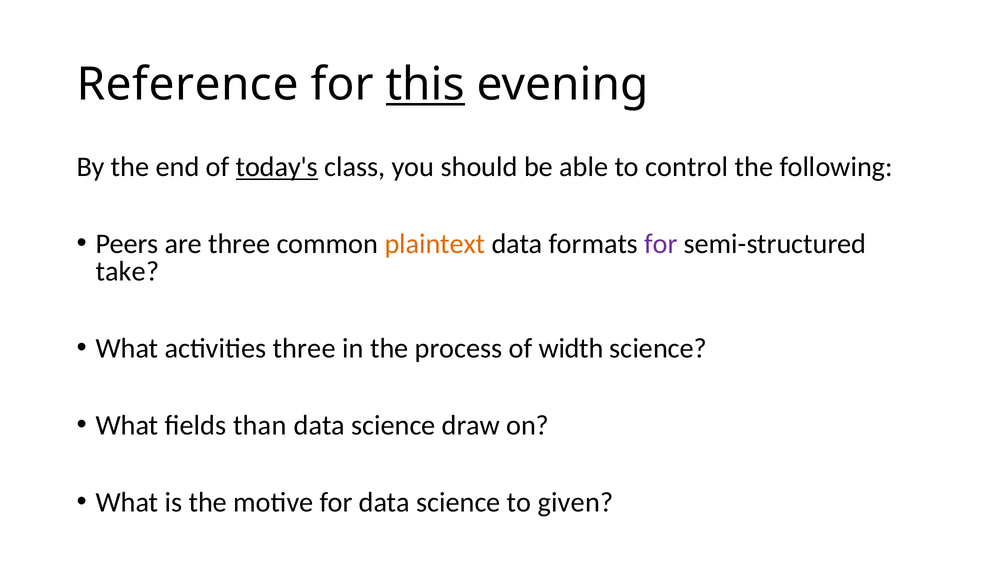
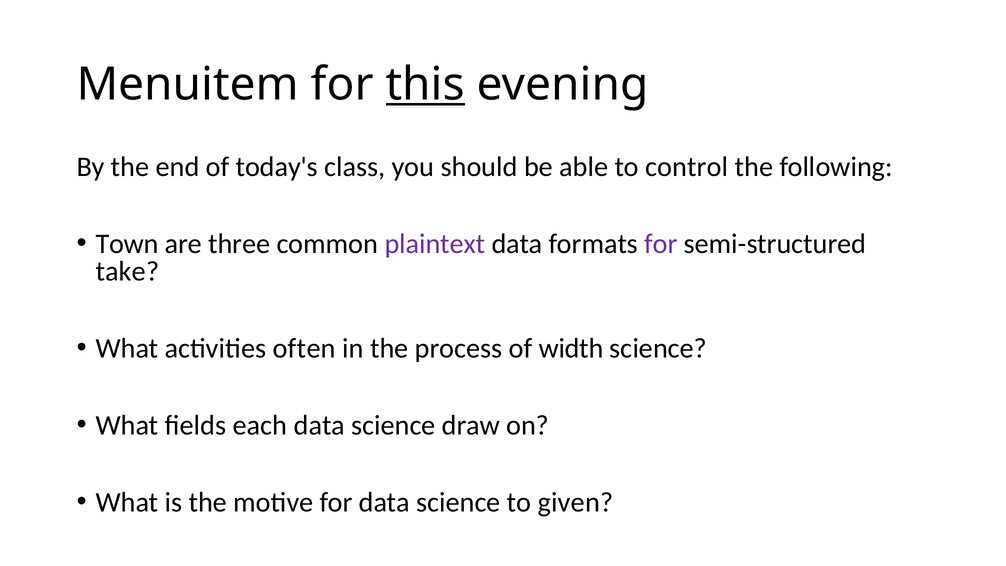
Reference: Reference -> Menuitem (188, 85)
today's underline: present -> none (277, 167)
Peers: Peers -> Town (127, 244)
plaintext colour: orange -> purple (435, 244)
activities three: three -> often (304, 348)
than: than -> each (260, 425)
